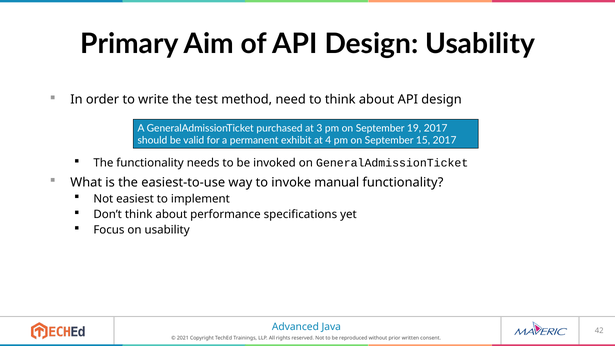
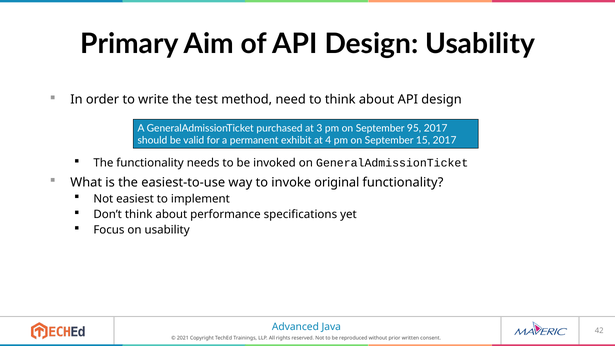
19: 19 -> 95 (414, 128)
manual: manual -> original (337, 182)
